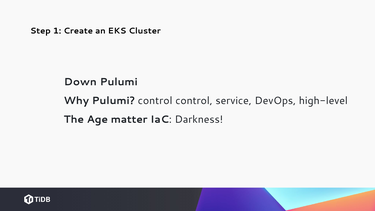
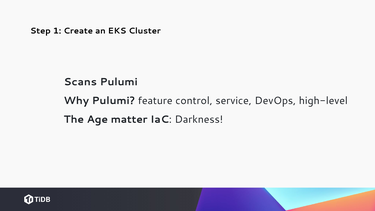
Down: Down -> Scans (80, 82)
Pulumi control: control -> feature (155, 101)
